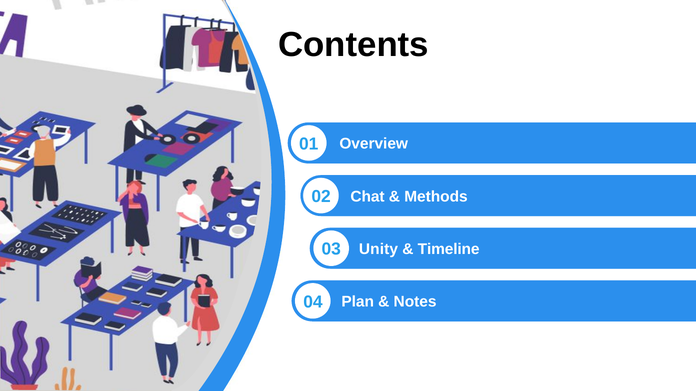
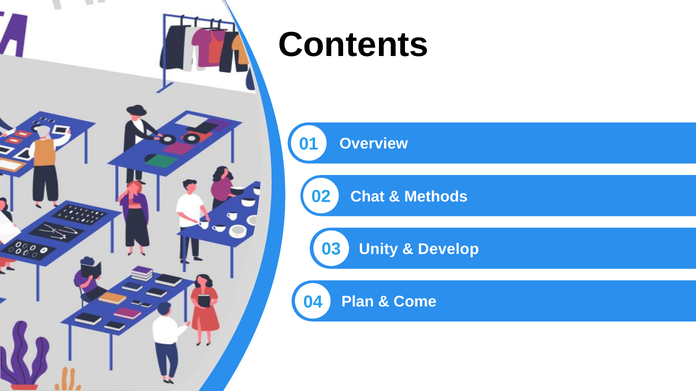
Timeline: Timeline -> Develop (448, 249)
Notes: Notes -> Come (415, 302)
